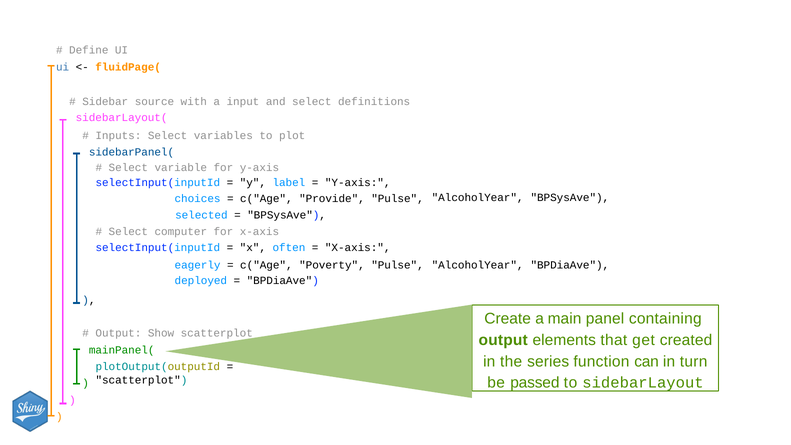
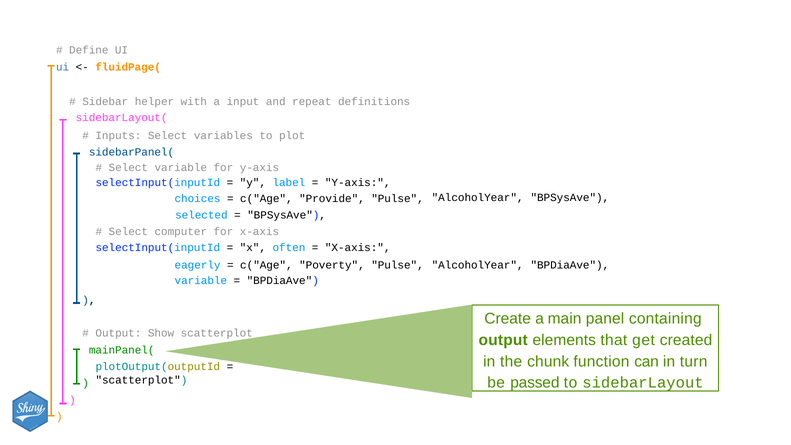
source: source -> helper (154, 101)
and select: select -> repeat (312, 101)
deployed: deployed -> variable (201, 281)
series: series -> chunk (548, 361)
